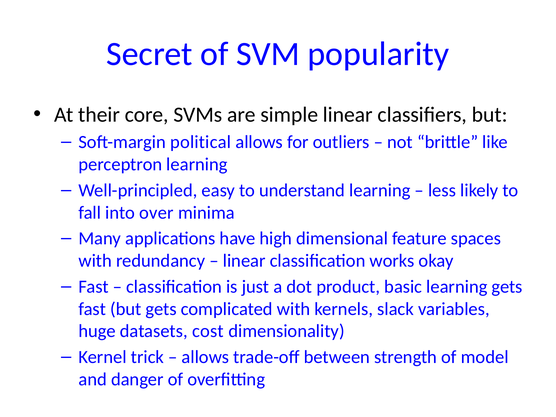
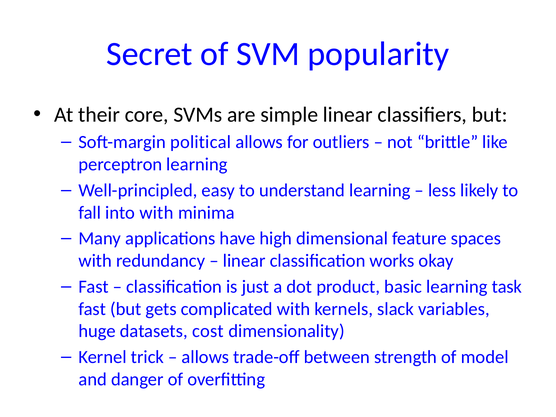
into over: over -> with (156, 213)
learning gets: gets -> task (507, 287)
